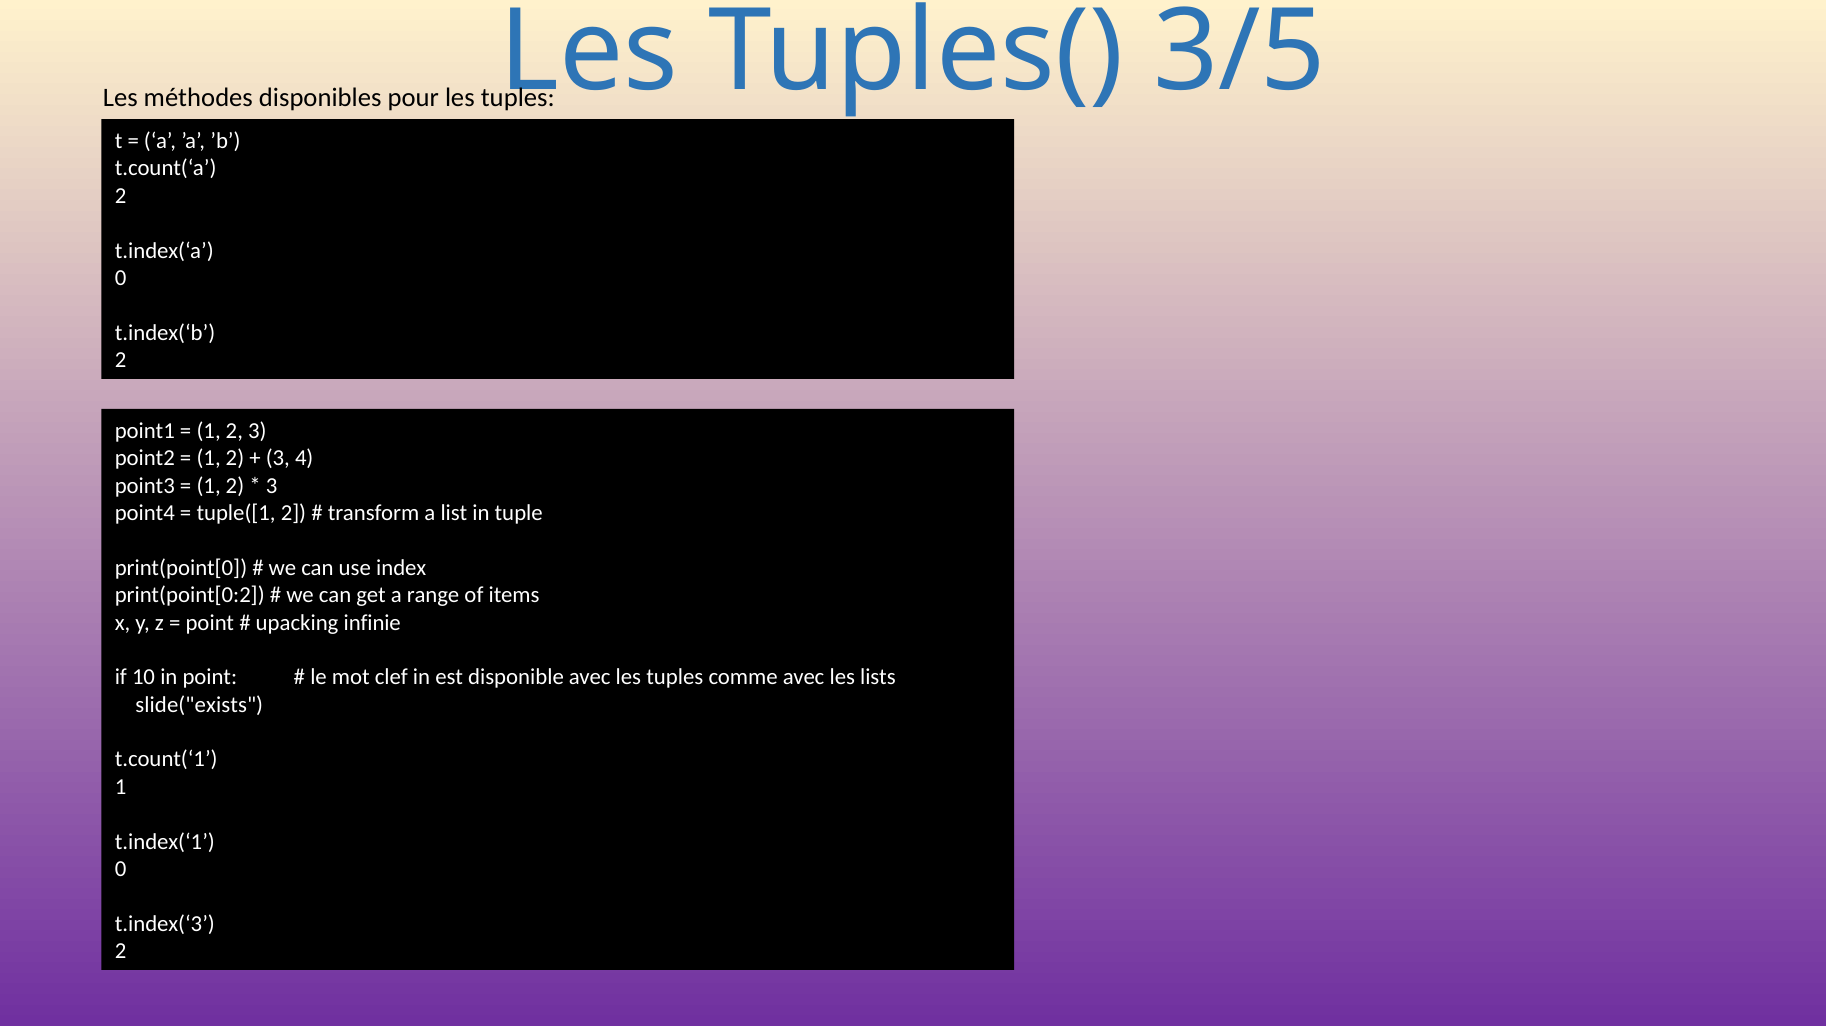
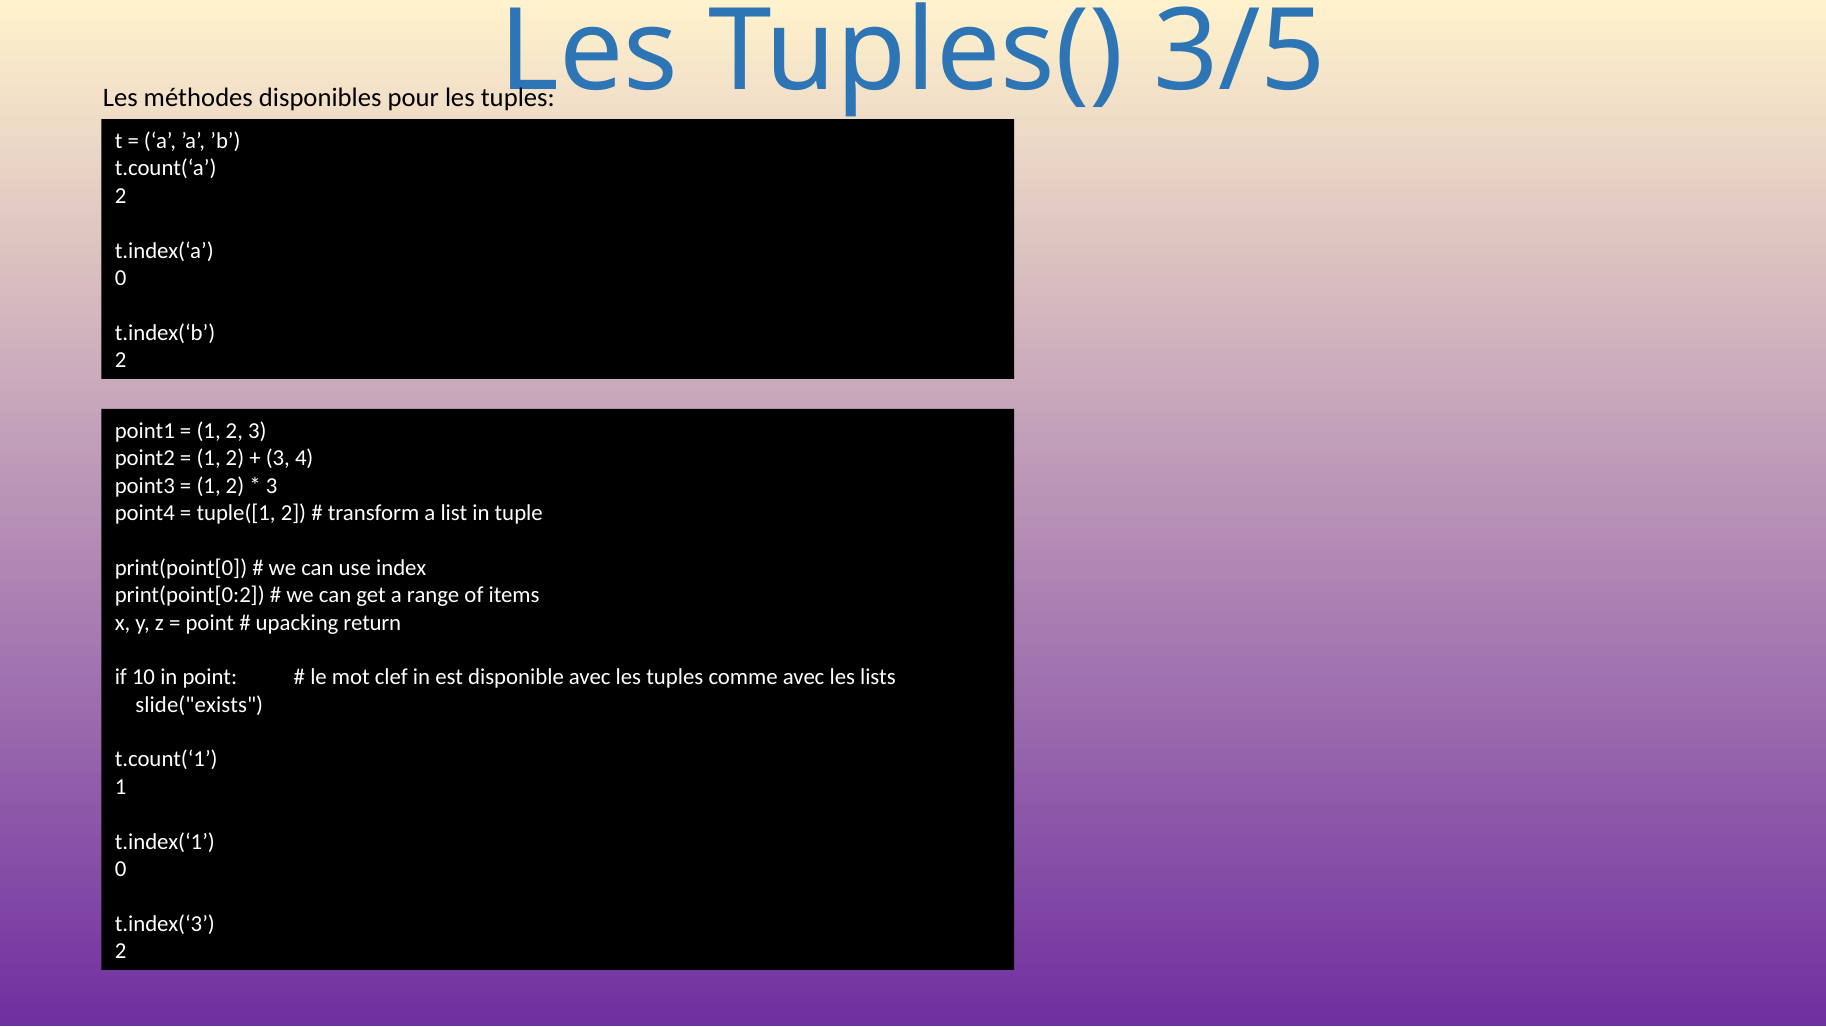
infinie: infinie -> return (372, 623)
